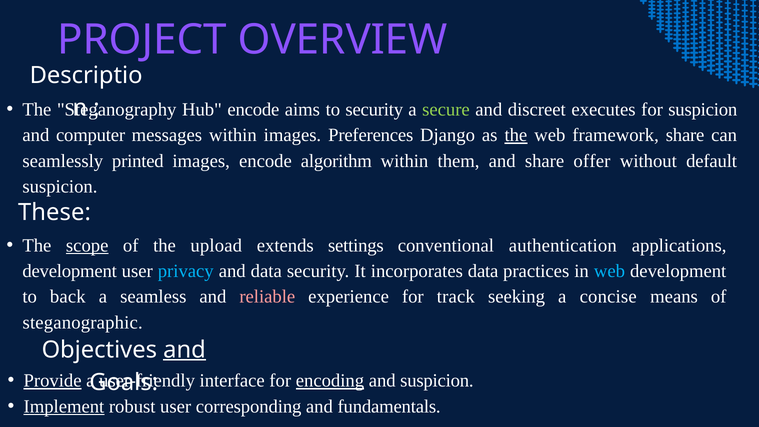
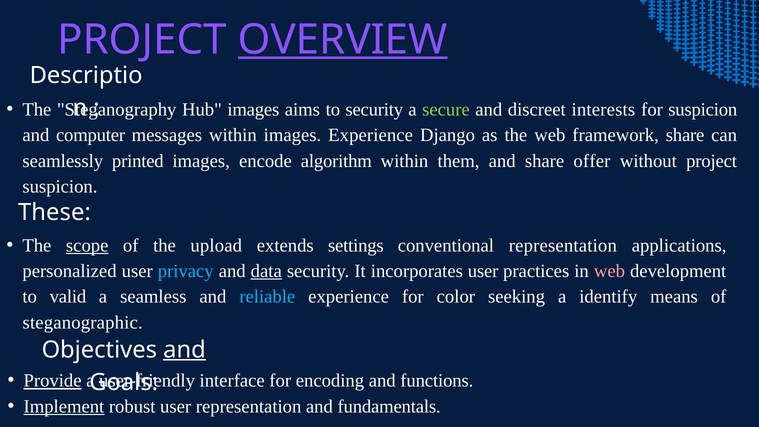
OVERVIEW underline: none -> present (343, 40)
Hub encode: encode -> images (253, 110)
executes: executes -> interests (603, 110)
images Preferences: Preferences -> Experience (371, 135)
the underline: present -> none (516, 135)
without default: default -> project (712, 161)
conventional authentication: authentication -> representation (563, 245)
development: development -> personalized (70, 271)
data underline: none -> present (266, 271)
incorporates data: data -> user (483, 271)
web colour: light blue -> pink (609, 271)
back: back -> valid (68, 297)
reliable colour: pink -> light blue (267, 297)
track: track -> color (456, 297)
concise: concise -> identify (608, 297)
encoding underline: present -> none (330, 381)
and suspicion: suspicion -> functions (437, 381)
user corresponding: corresponding -> representation (249, 406)
